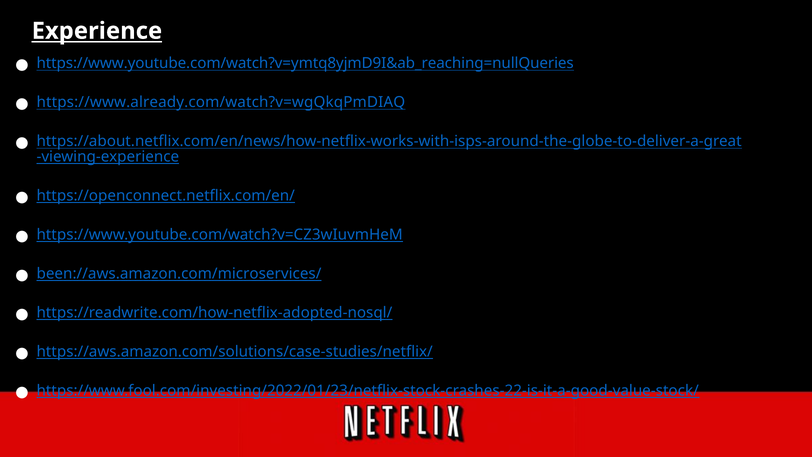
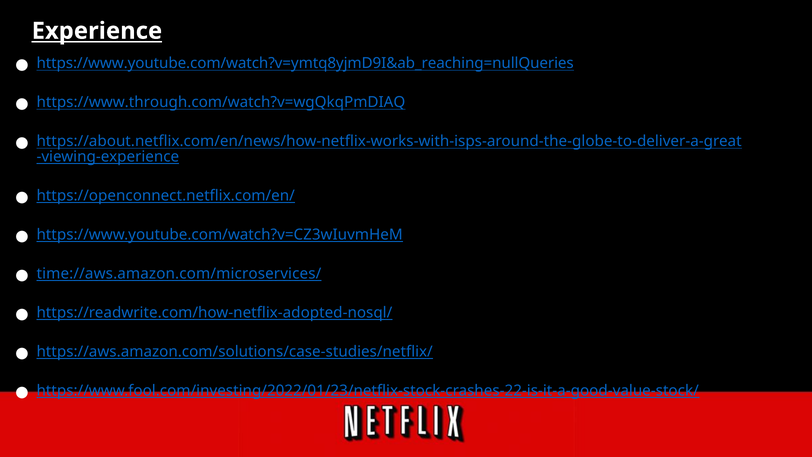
https://www.already.com/watch?v=wgQkqPmDIAQ: https://www.already.com/watch?v=wgQkqPmDIAQ -> https://www.through.com/watch?v=wgQkqPmDIAQ (221, 102)
been://aws.amazon.com/microservices/: been://aws.amazon.com/microservices/ -> time://aws.amazon.com/microservices/ (179, 273)
